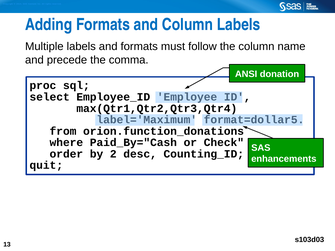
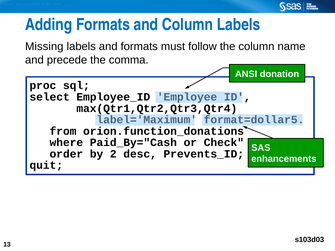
Multiple: Multiple -> Missing (44, 47)
Counting_ID: Counting_ID -> Prevents_ID (204, 154)
